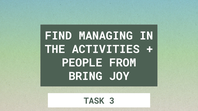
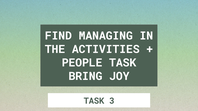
PEOPLE FROM: FROM -> TASK (123, 63)
